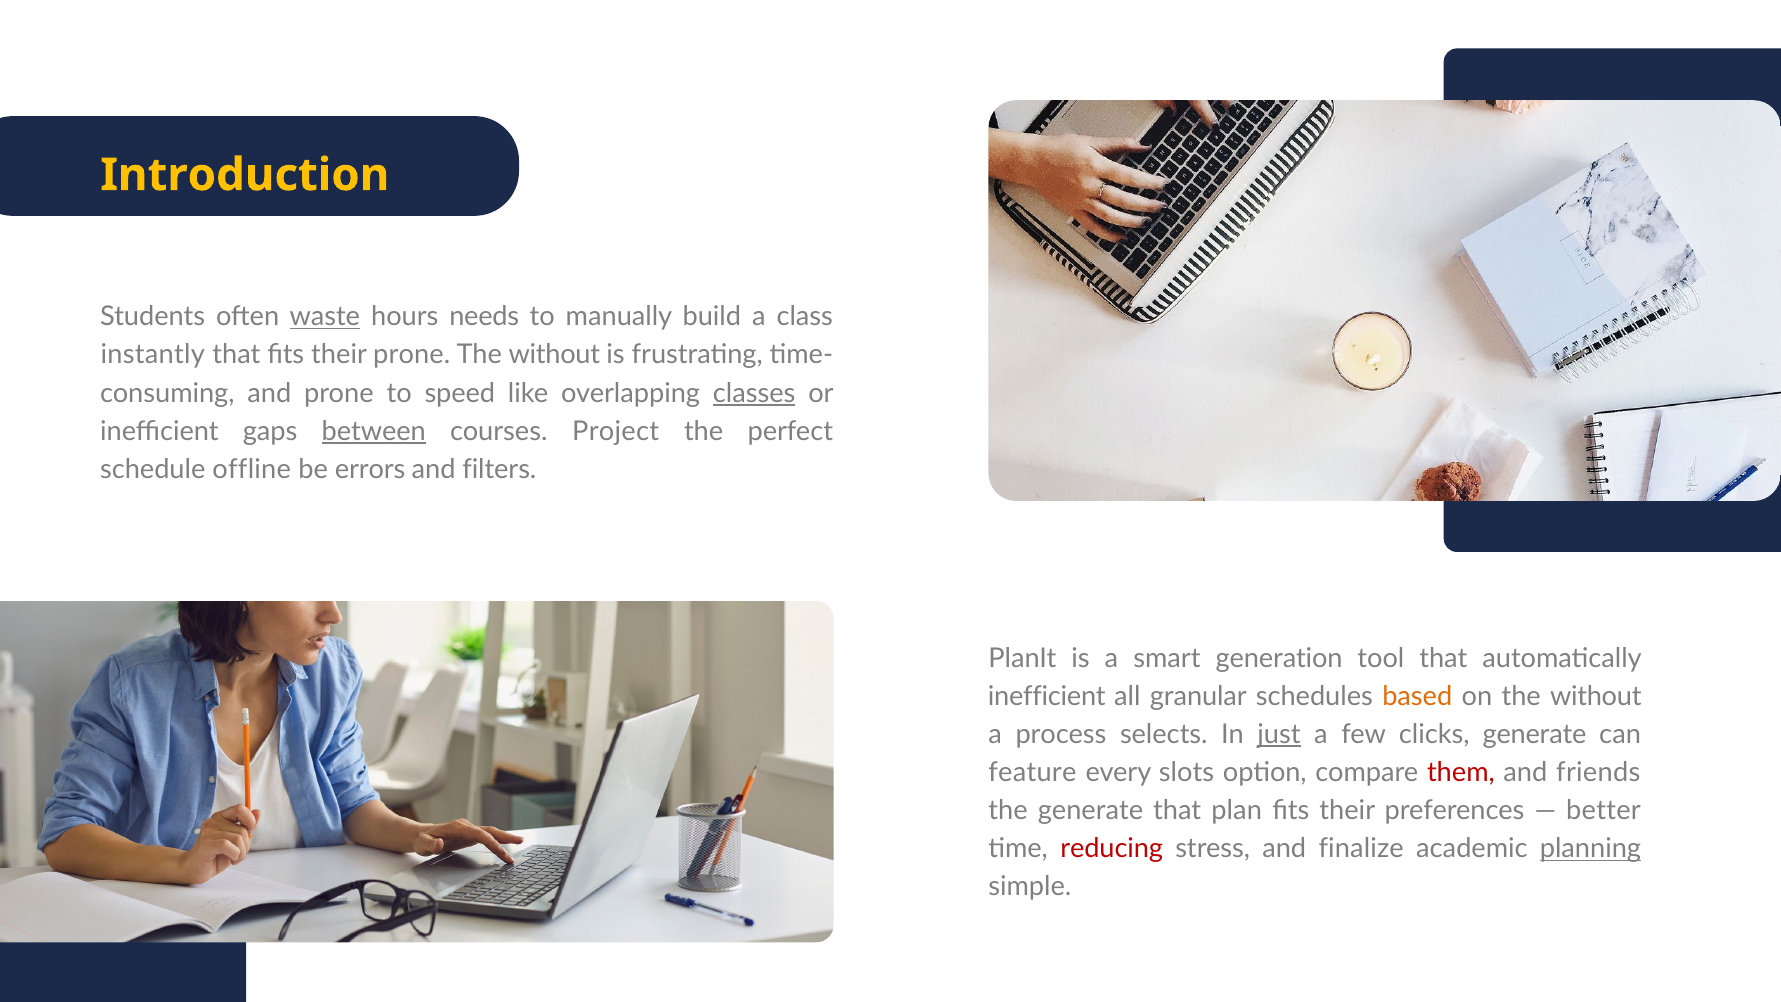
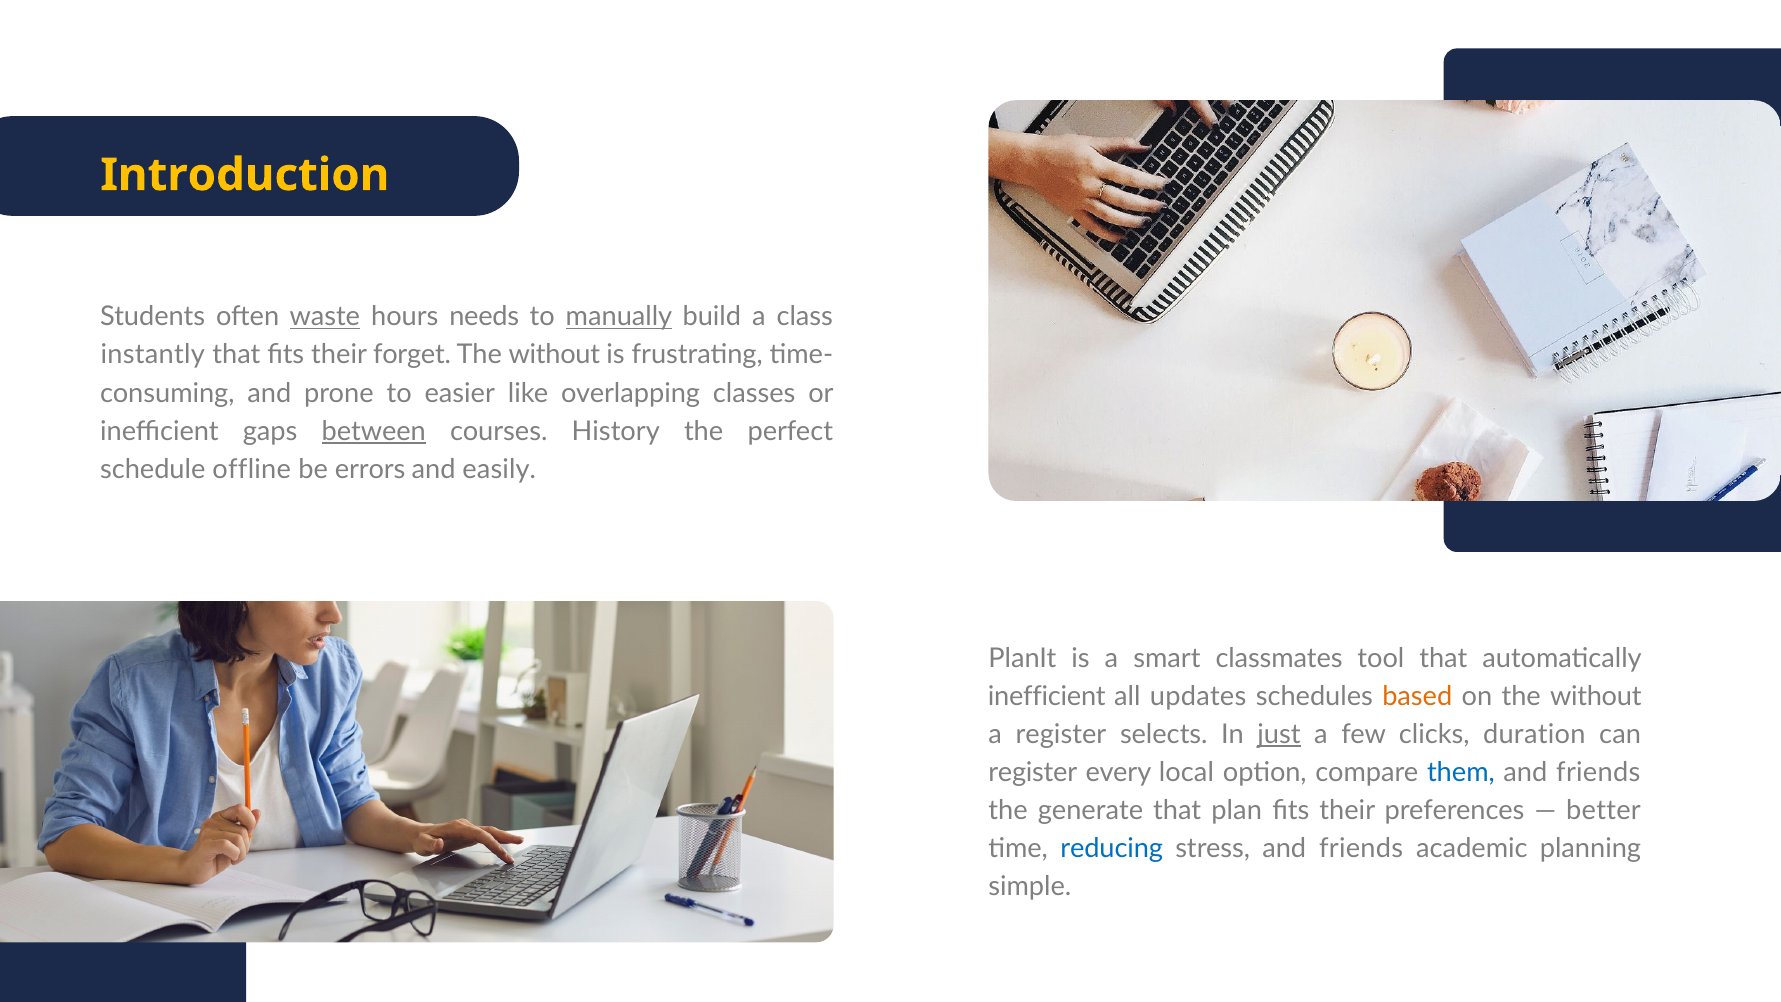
manually underline: none -> present (619, 317)
their prone: prone -> forget (412, 355)
speed: speed -> easier (460, 393)
classes underline: present -> none (754, 393)
Project: Project -> History (616, 431)
filters: filters -> easily (499, 469)
generation: generation -> classmates (1279, 658)
granular: granular -> updates (1198, 696)
a process: process -> register (1061, 734)
clicks generate: generate -> duration (1534, 734)
feature: feature -> register (1033, 772)
slots: slots -> local (1186, 772)
them colour: red -> blue (1461, 772)
reducing colour: red -> blue (1112, 849)
stress and finalize: finalize -> friends (1361, 849)
planning underline: present -> none (1590, 849)
